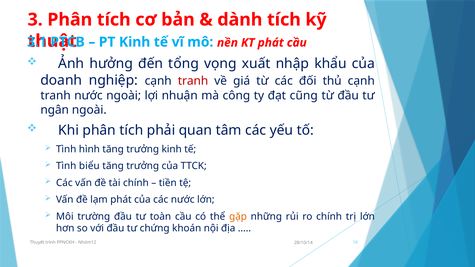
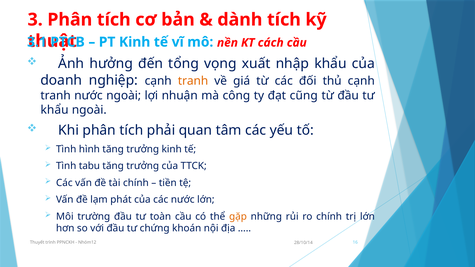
KT phát: phát -> cách (271, 43)
tranh colour: red -> orange (193, 81)
ngân: ngân -> khẩu (55, 110)
biểu: biểu -> tabu (89, 166)
